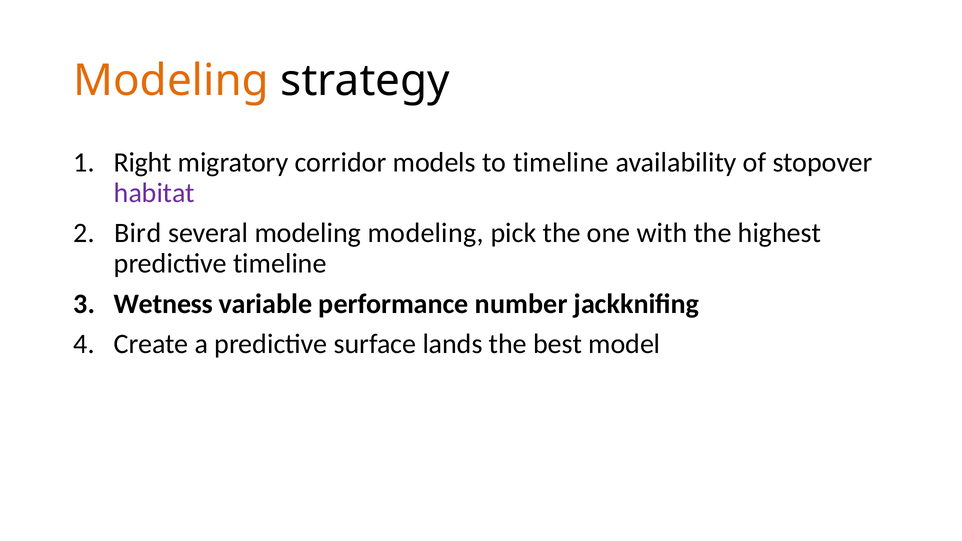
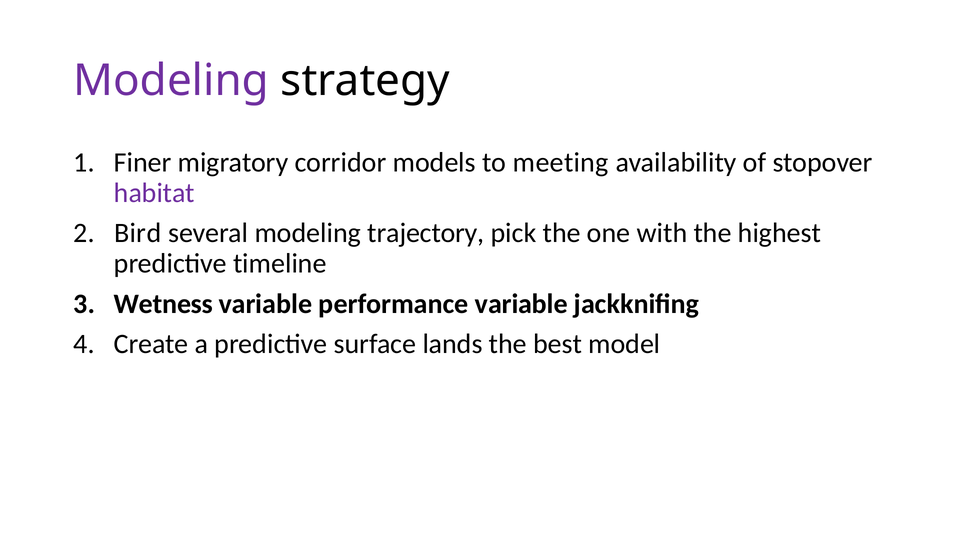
Modeling colour: orange -> purple (171, 81)
Right: Right -> Finer (143, 163)
to timeline: timeline -> meeting (561, 163)
modeling modeling: modeling -> trajectory (426, 233)
performance number: number -> variable (521, 304)
